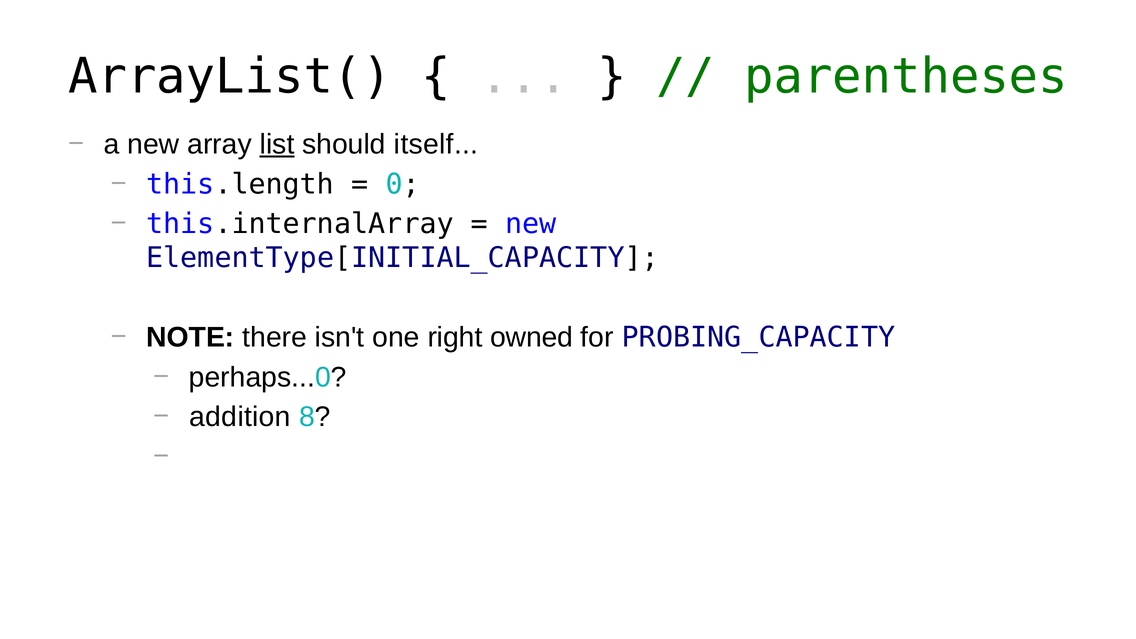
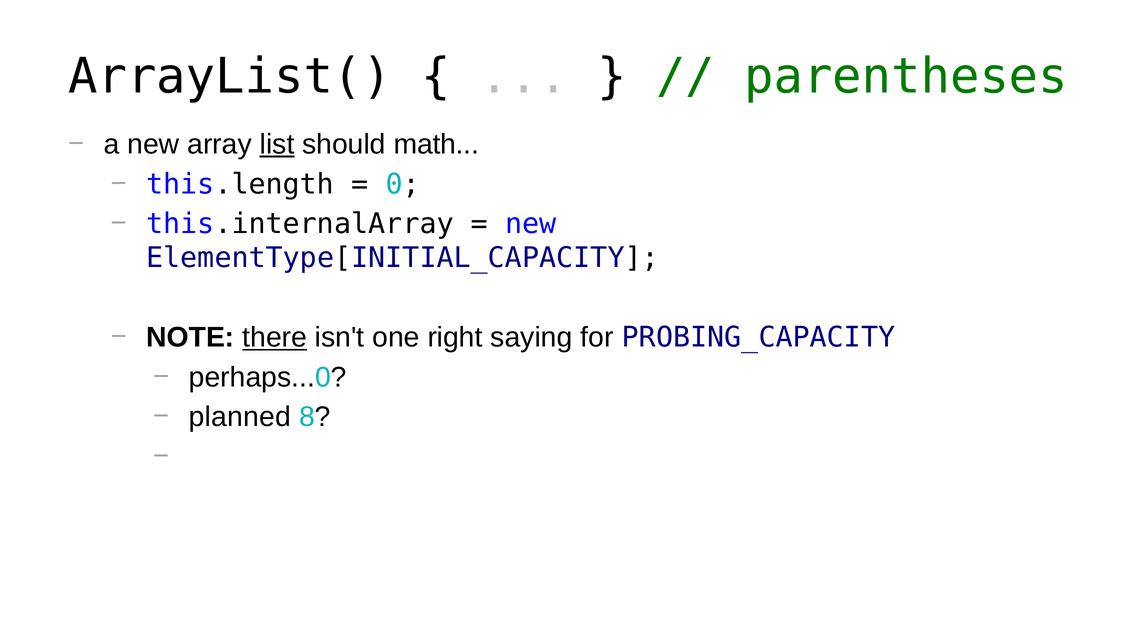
itself: itself -> math (436, 144)
there underline: none -> present (275, 338)
owned: owned -> saying (531, 338)
addition: addition -> planned (240, 417)
